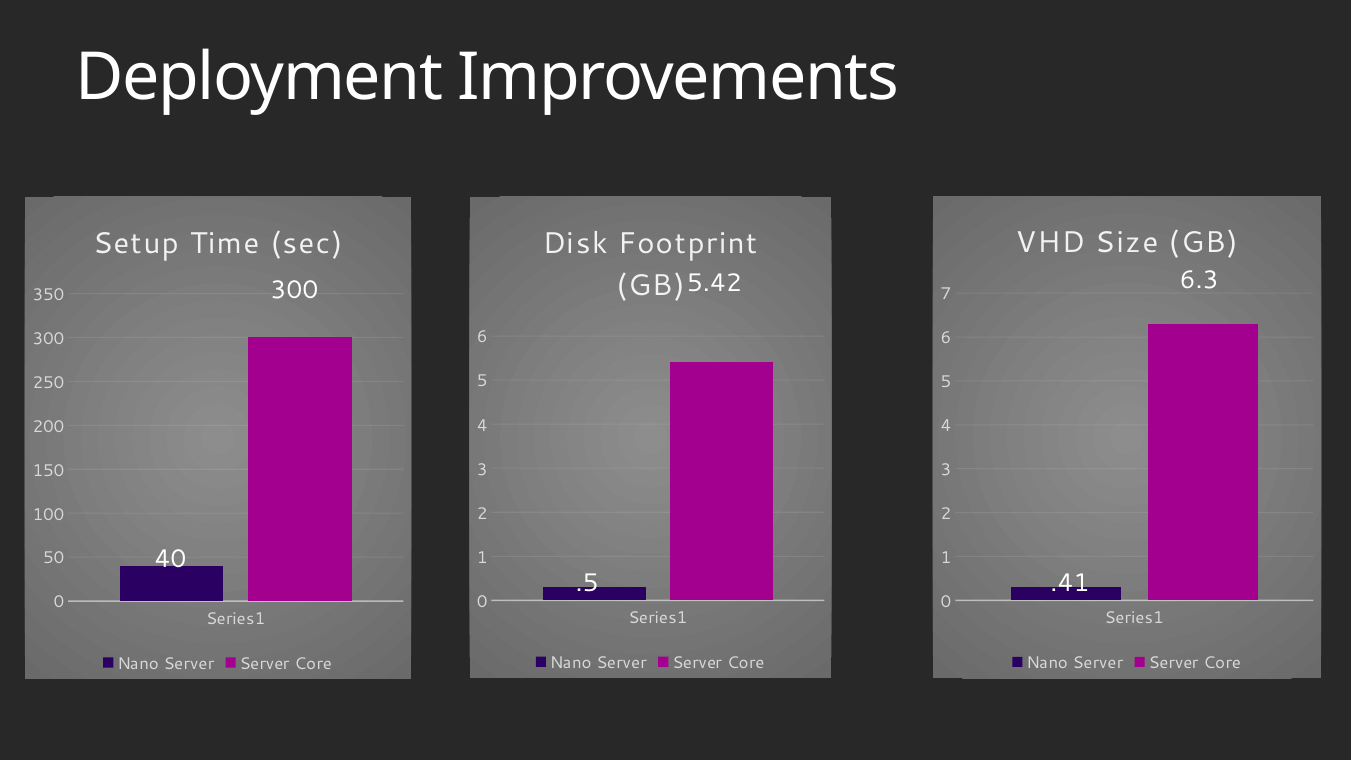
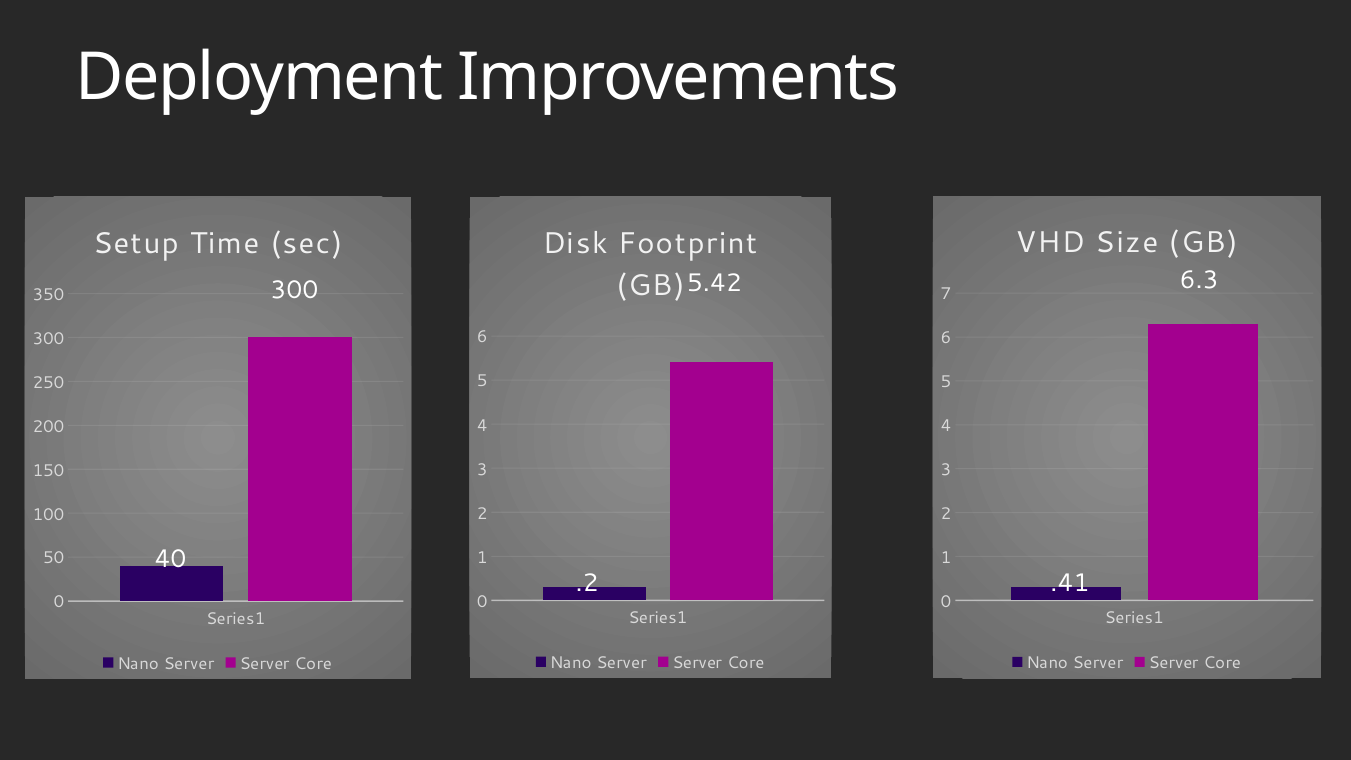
.5: .5 -> .2 (587, 584)
